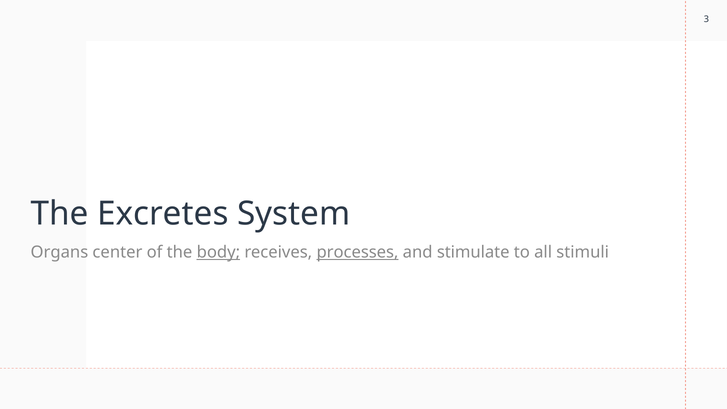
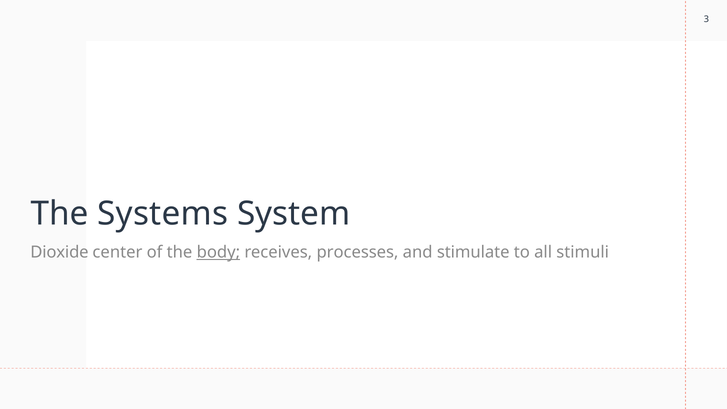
Excretes: Excretes -> Systems (163, 214)
Organs: Organs -> Dioxide (59, 252)
processes underline: present -> none (358, 252)
